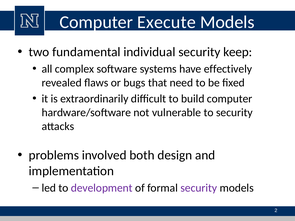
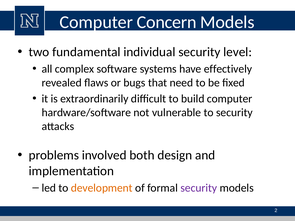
Execute: Execute -> Concern (167, 22)
keep: keep -> level (238, 52)
development colour: purple -> orange (102, 188)
